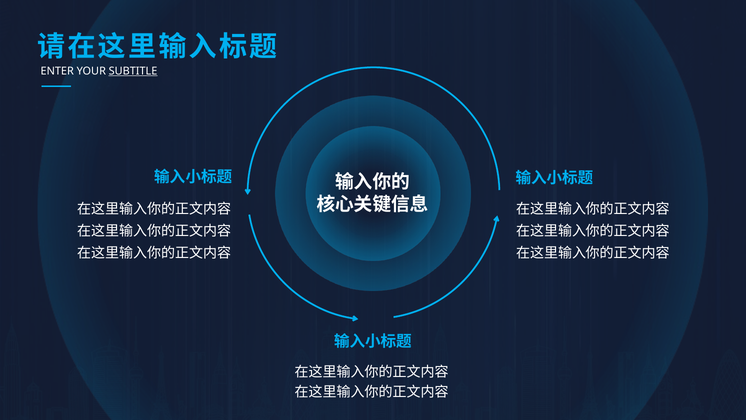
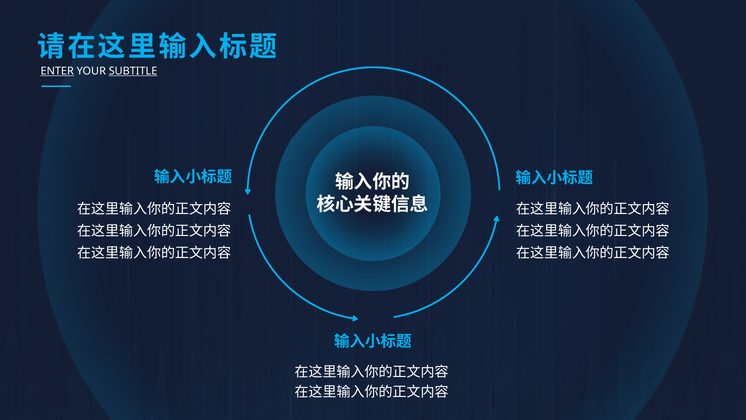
ENTER underline: none -> present (57, 71)
